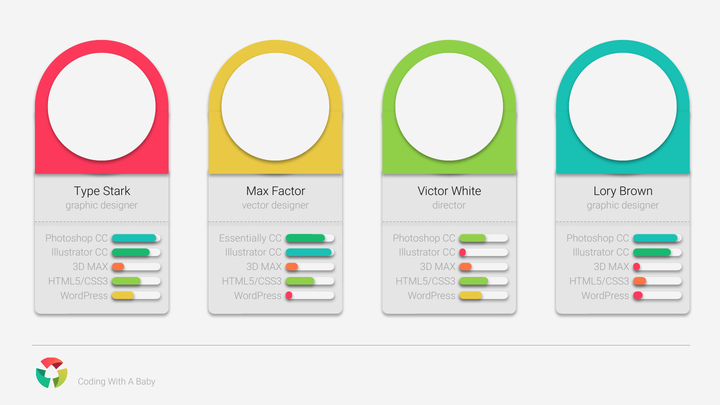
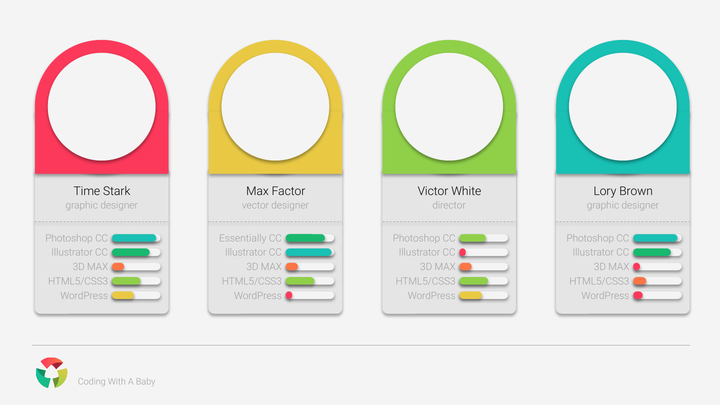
Type: Type -> Time (87, 191)
